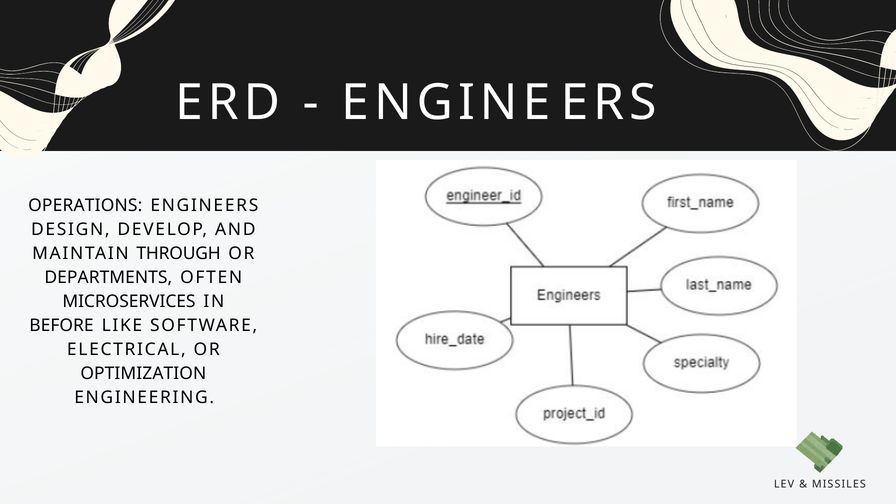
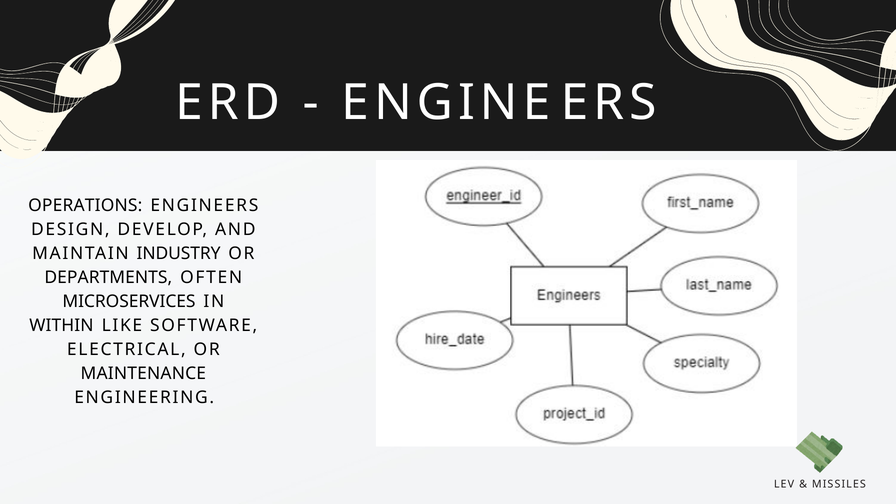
THROUGH: THROUGH -> INDUSTRY (179, 253)
BEFORE: BEFORE -> WITHIN (61, 325)
OPTIMIZATION: OPTIMIZATION -> MAINTENANCE (143, 374)
